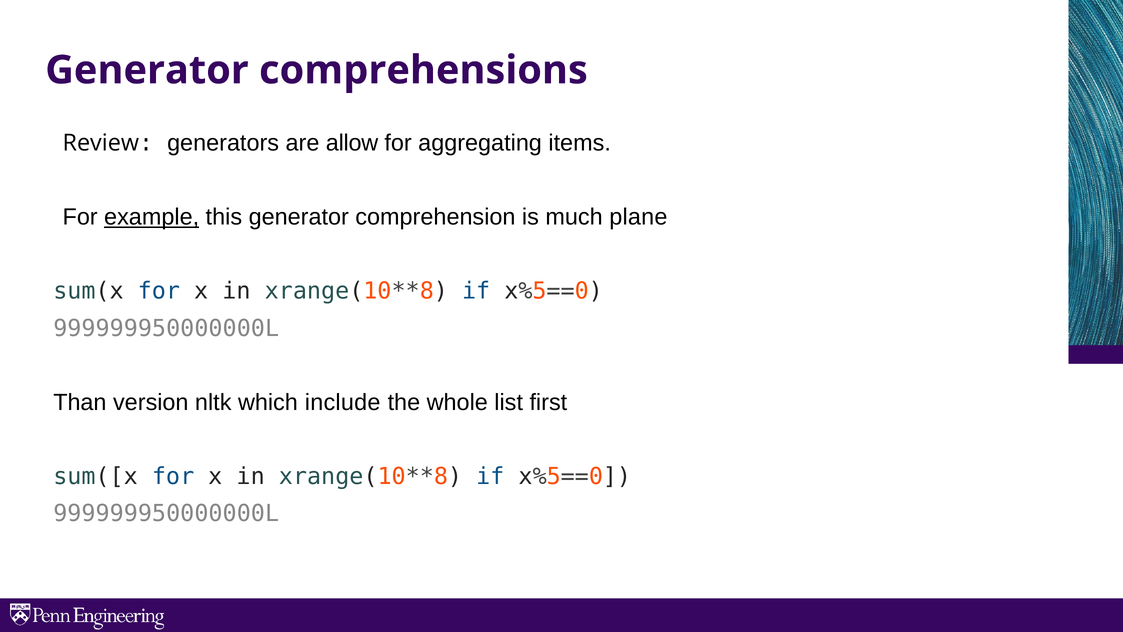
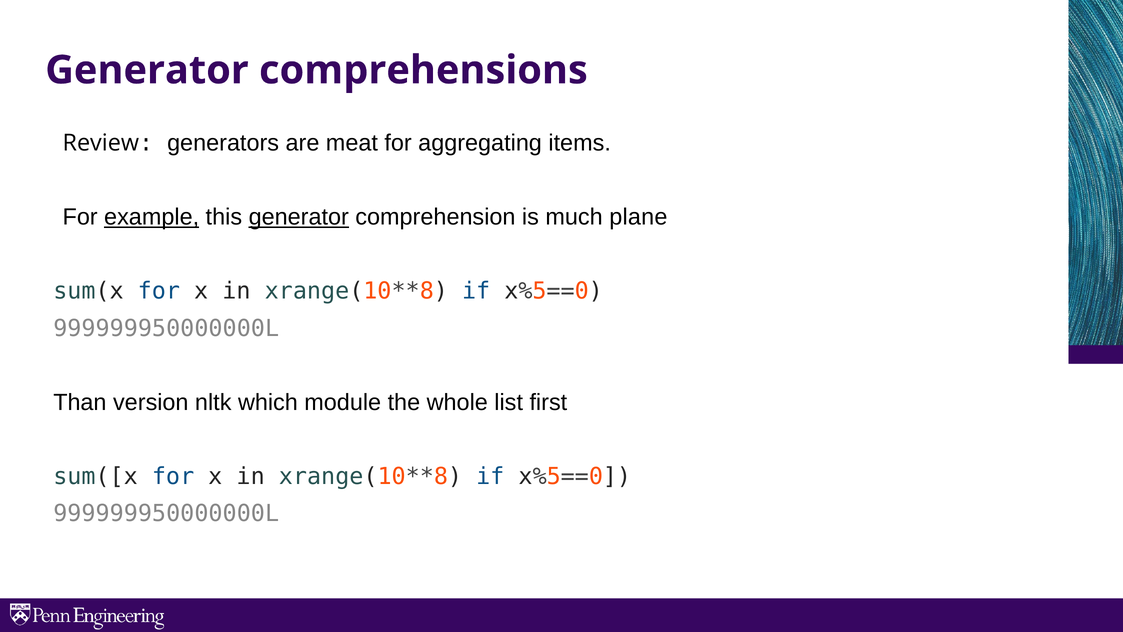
allow: allow -> meat (352, 143)
generator underline: none -> present (299, 217)
include: include -> module (343, 402)
